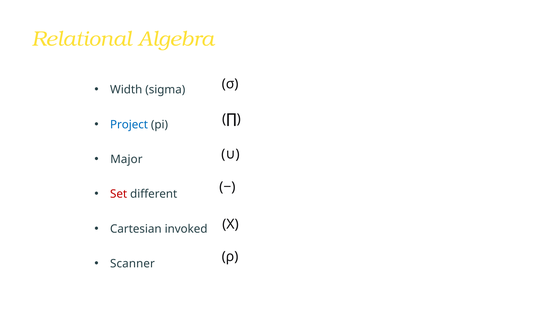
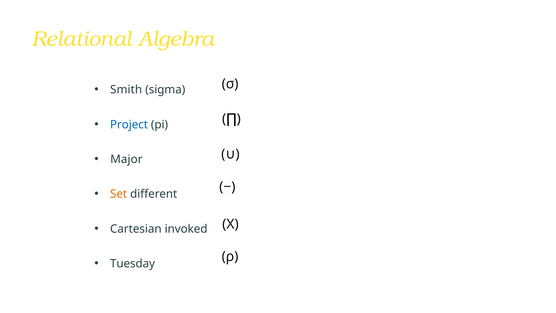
Width: Width -> Smith (126, 90)
Set colour: red -> orange (119, 194)
Scanner: Scanner -> Tuesday (133, 263)
